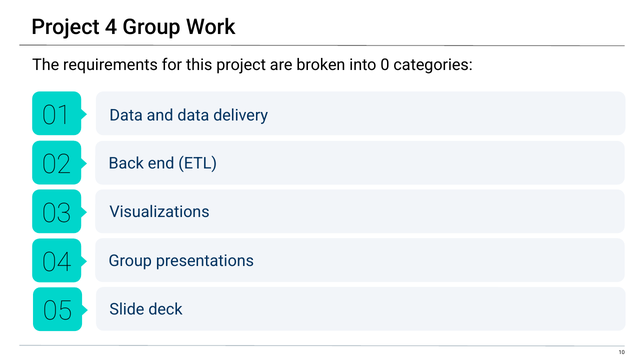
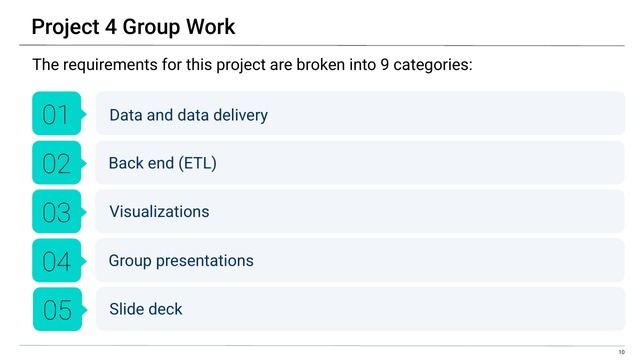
0: 0 -> 9 (385, 65)
